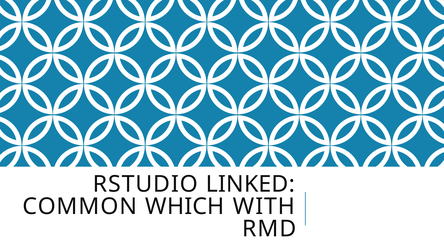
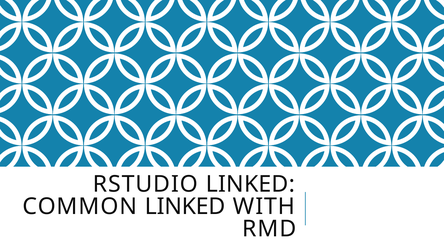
COMMON WHICH: WHICH -> LINKED (185, 206)
